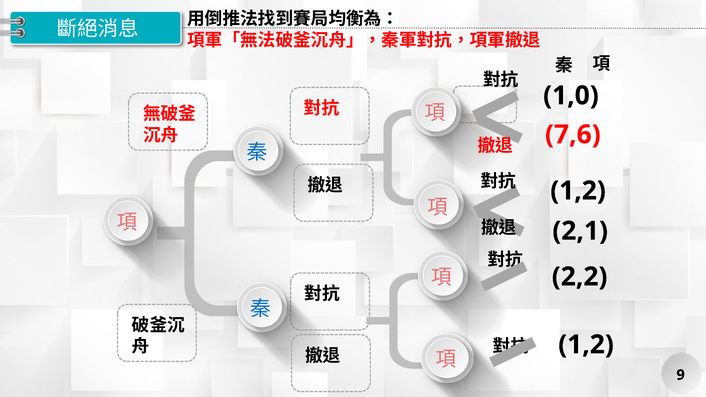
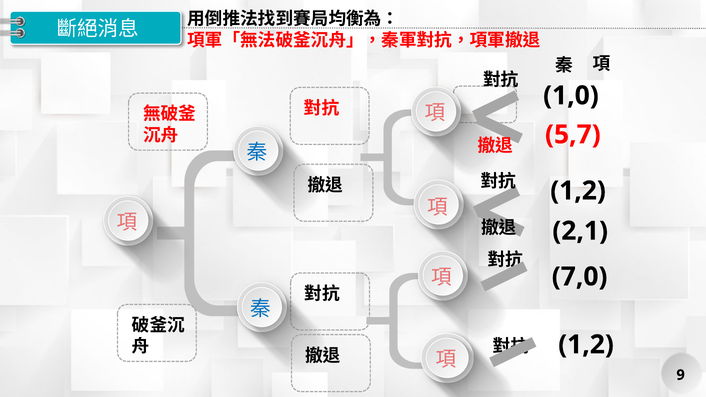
7,6: 7,6 -> 5,7 (573, 135)
2,2: 2,2 -> 7,0 (580, 277)
